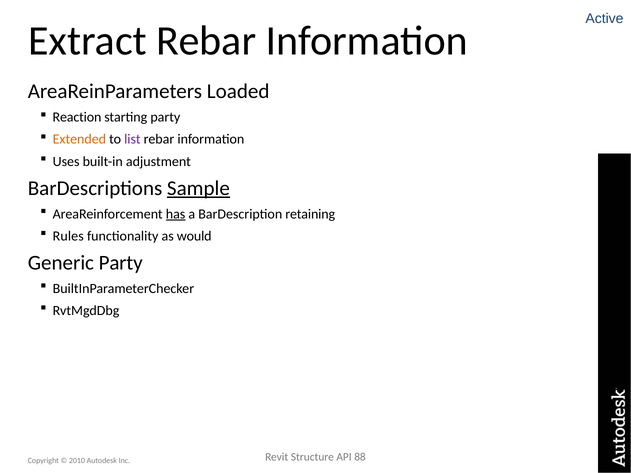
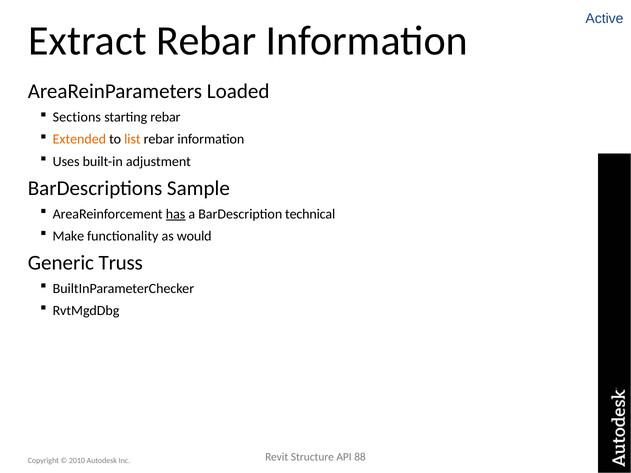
Reaction: Reaction -> Sections (77, 117)
starting party: party -> rebar (165, 117)
list colour: purple -> orange (132, 139)
Sample underline: present -> none (198, 188)
retaining: retaining -> technical (310, 214)
Rules: Rules -> Make (68, 236)
Generic Party: Party -> Truss (121, 263)
